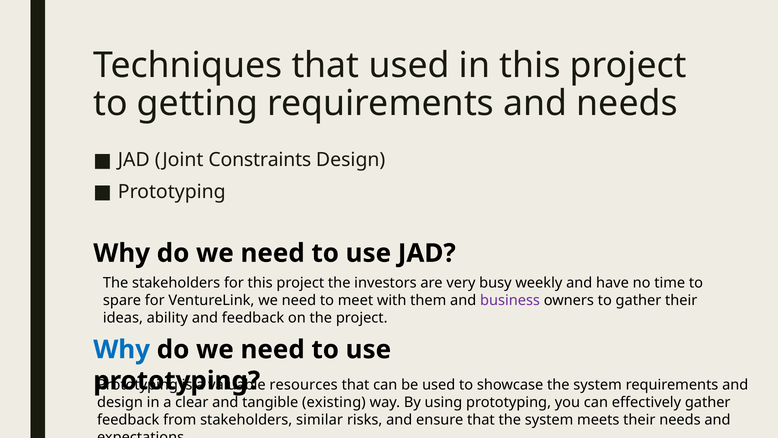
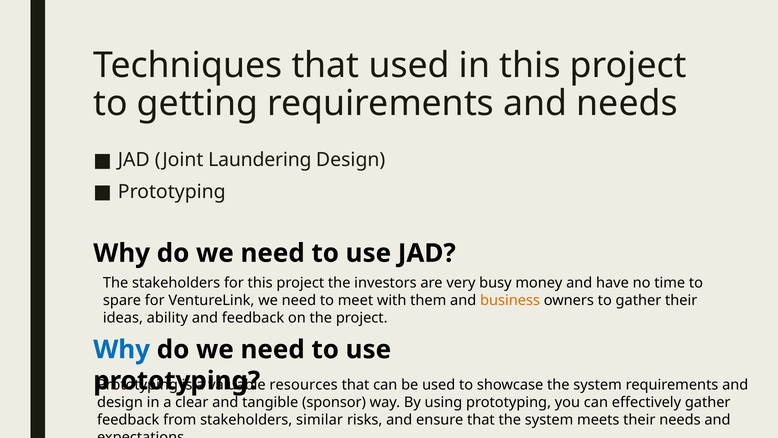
Constraints: Constraints -> Laundering (260, 160)
weekly: weekly -> money (539, 283)
business colour: purple -> orange (510, 300)
existing: existing -> sponsor (334, 402)
